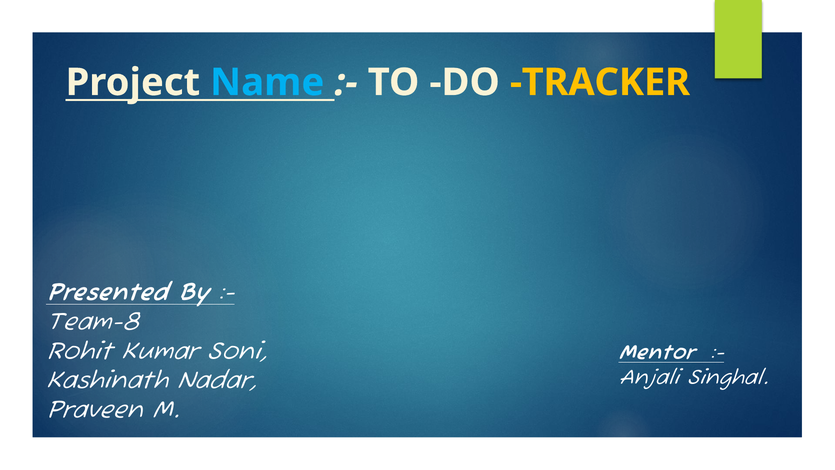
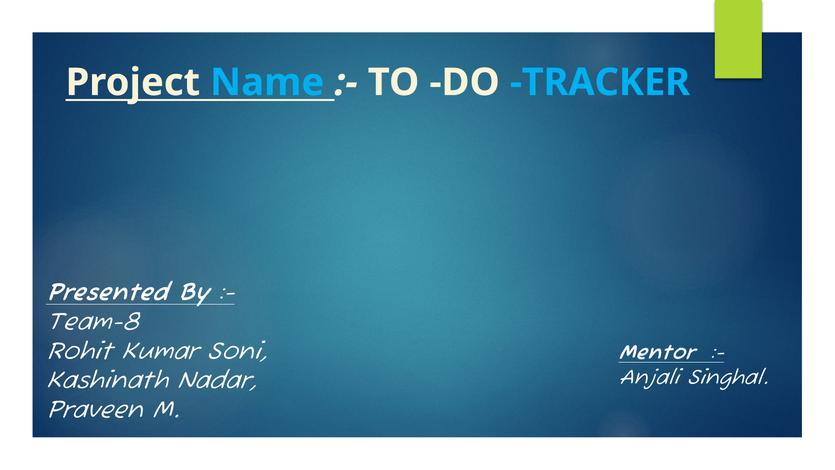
TRACKER colour: yellow -> light blue (600, 82)
